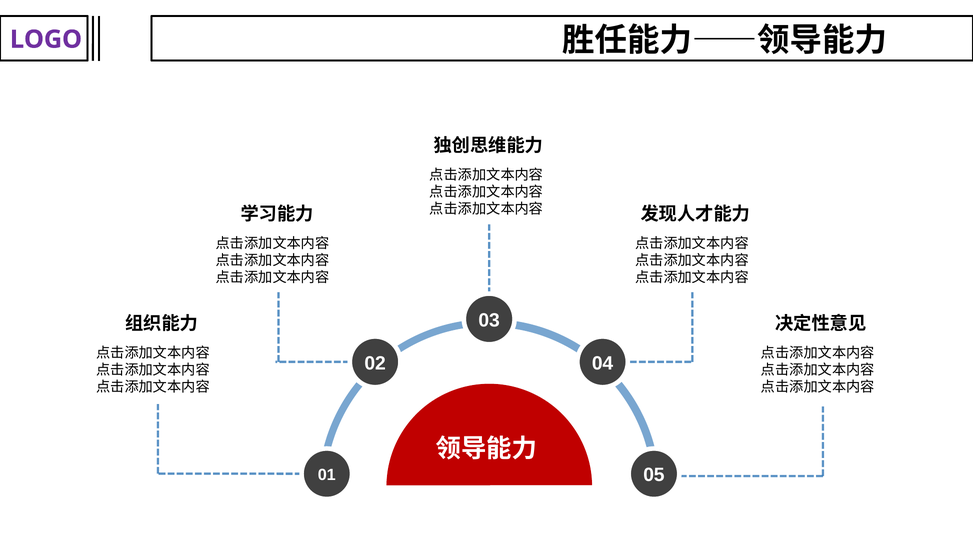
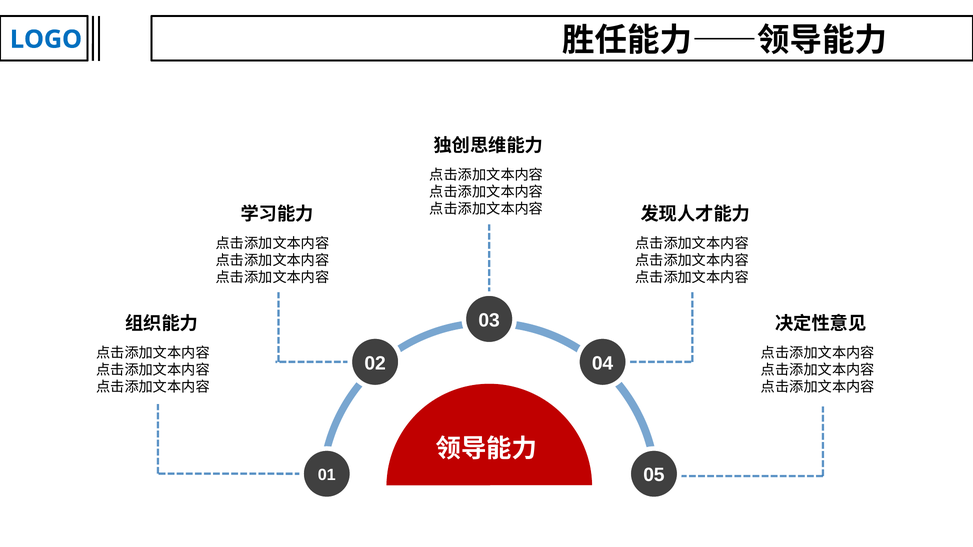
LOGO colour: purple -> blue (46, 39)
